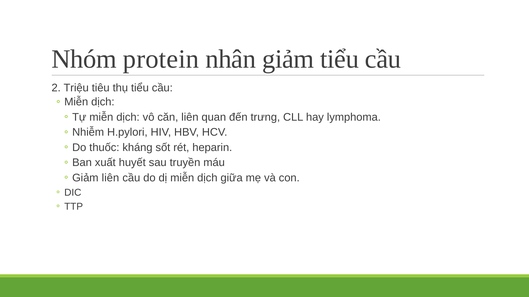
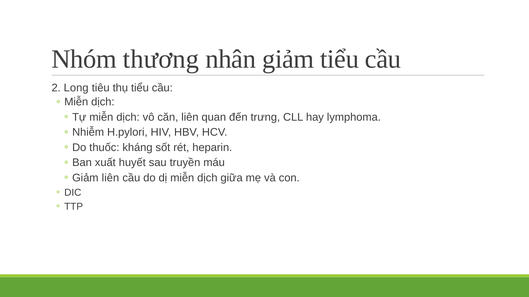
protein: protein -> thương (161, 59)
Triệu: Triệu -> Long (76, 88)
